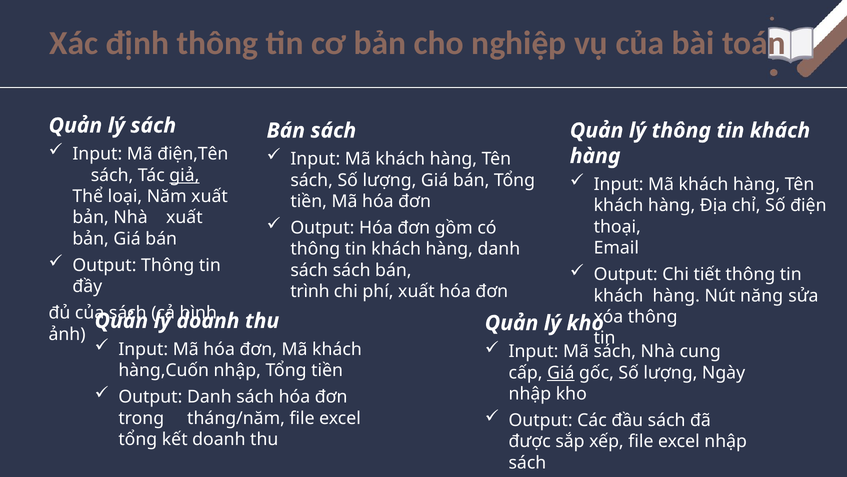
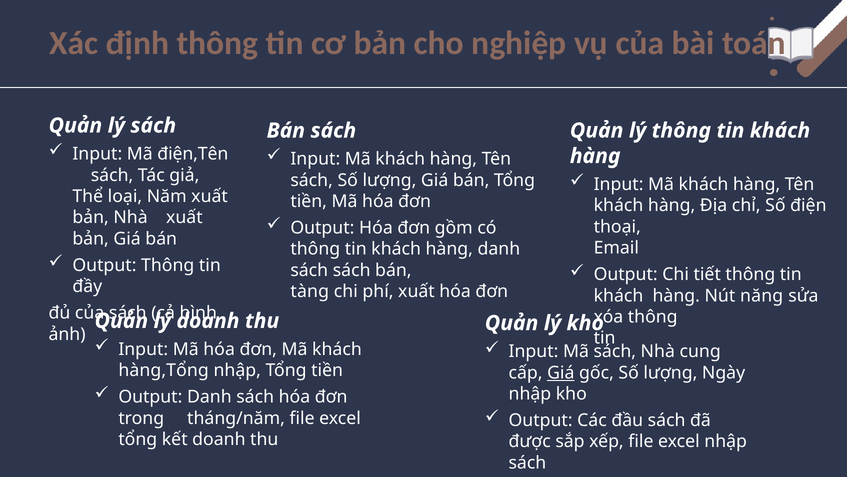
giả underline: present -> none (184, 175)
trình: trình -> tàng (310, 291)
hàng,Cuốn: hàng,Cuốn -> hàng,Tổng (164, 370)
